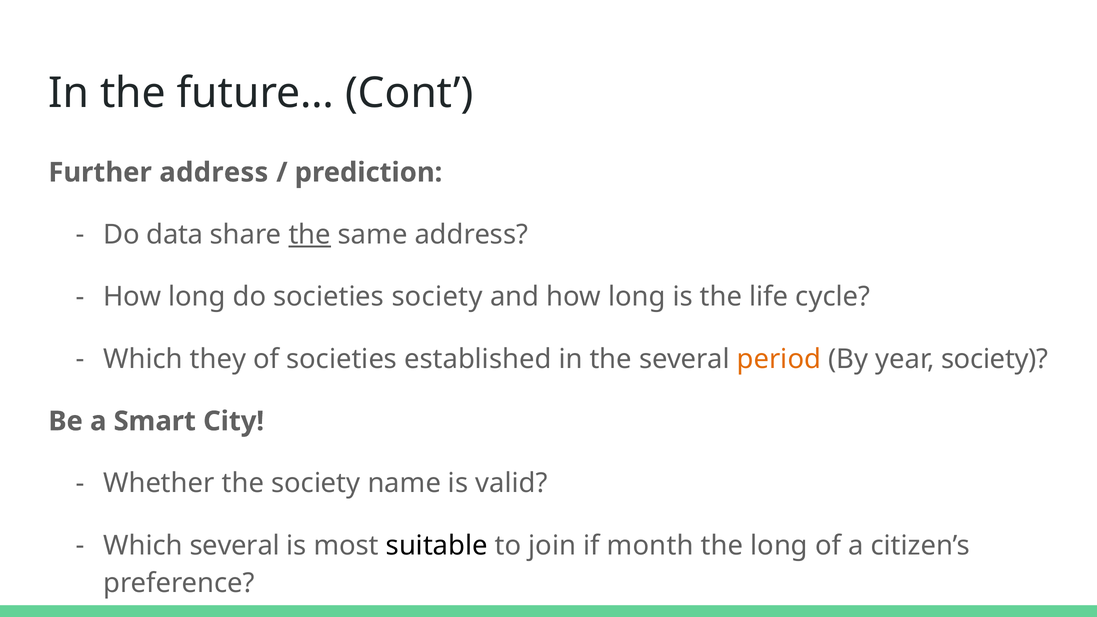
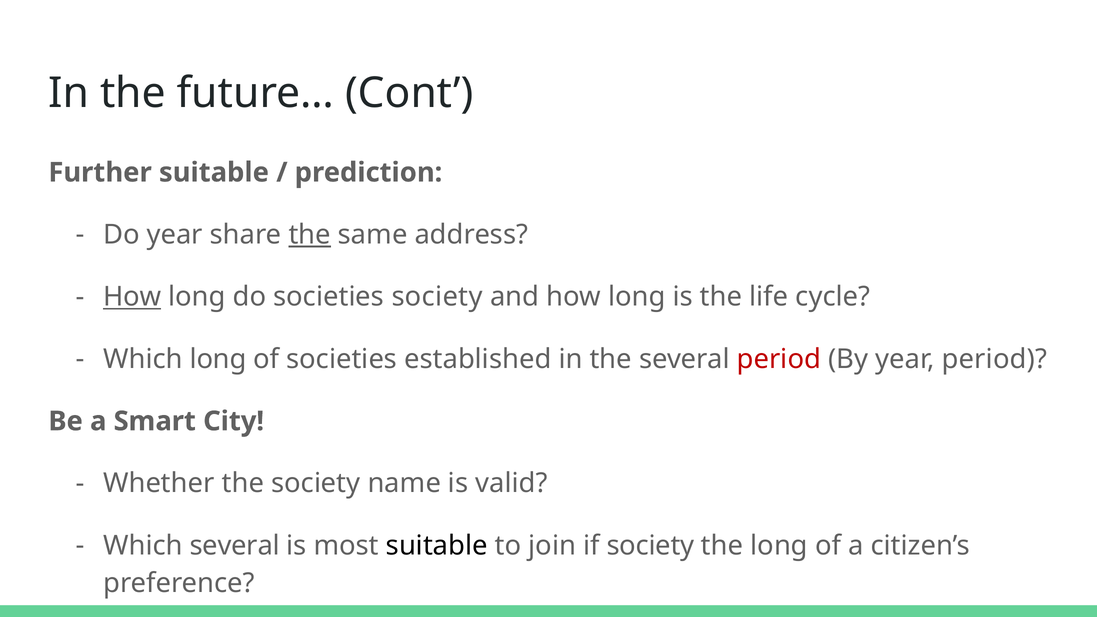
Further address: address -> suitable (214, 173)
Do data: data -> year (175, 235)
How underline: none -> present (132, 297)
Which they: they -> long (218, 359)
period colour: orange -> red (779, 359)
year society: society -> period (994, 359)
if month: month -> society (650, 546)
